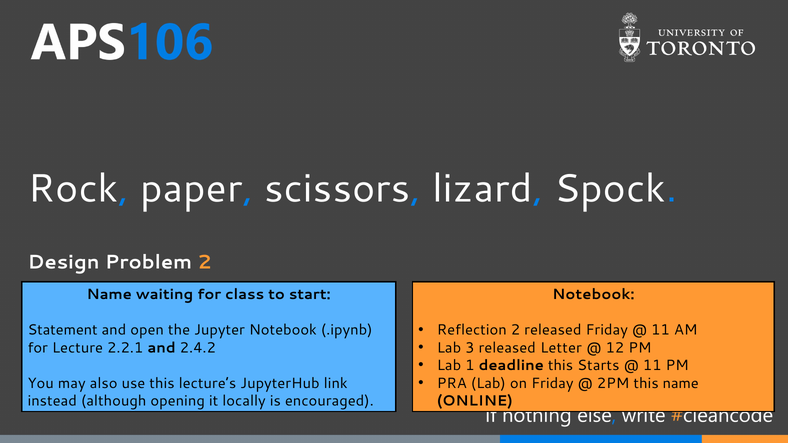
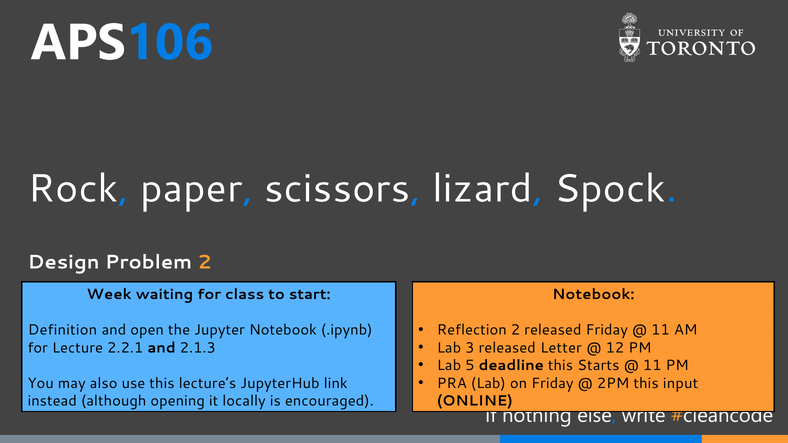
Name: Name -> Week (109, 295)
Statement: Statement -> Definition (62, 330)
2.4.2: 2.4.2 -> 2.1.3 (198, 348)
1: 1 -> 5 (470, 366)
this name: name -> input (681, 383)
